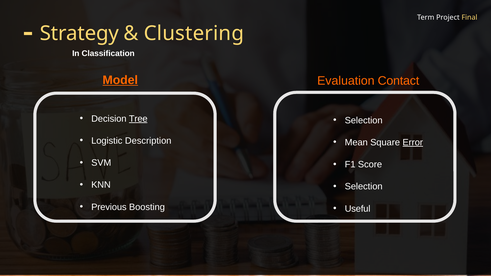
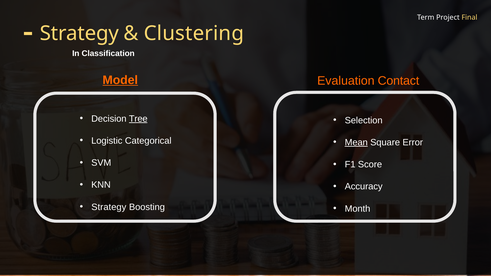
Description: Description -> Categorical (148, 141)
Mean underline: none -> present (356, 142)
Error underline: present -> none (413, 142)
Selection: Selection -> Accuracy (364, 187)
Previous: Previous -> Strategy (109, 207)
Useful: Useful -> Month (358, 209)
